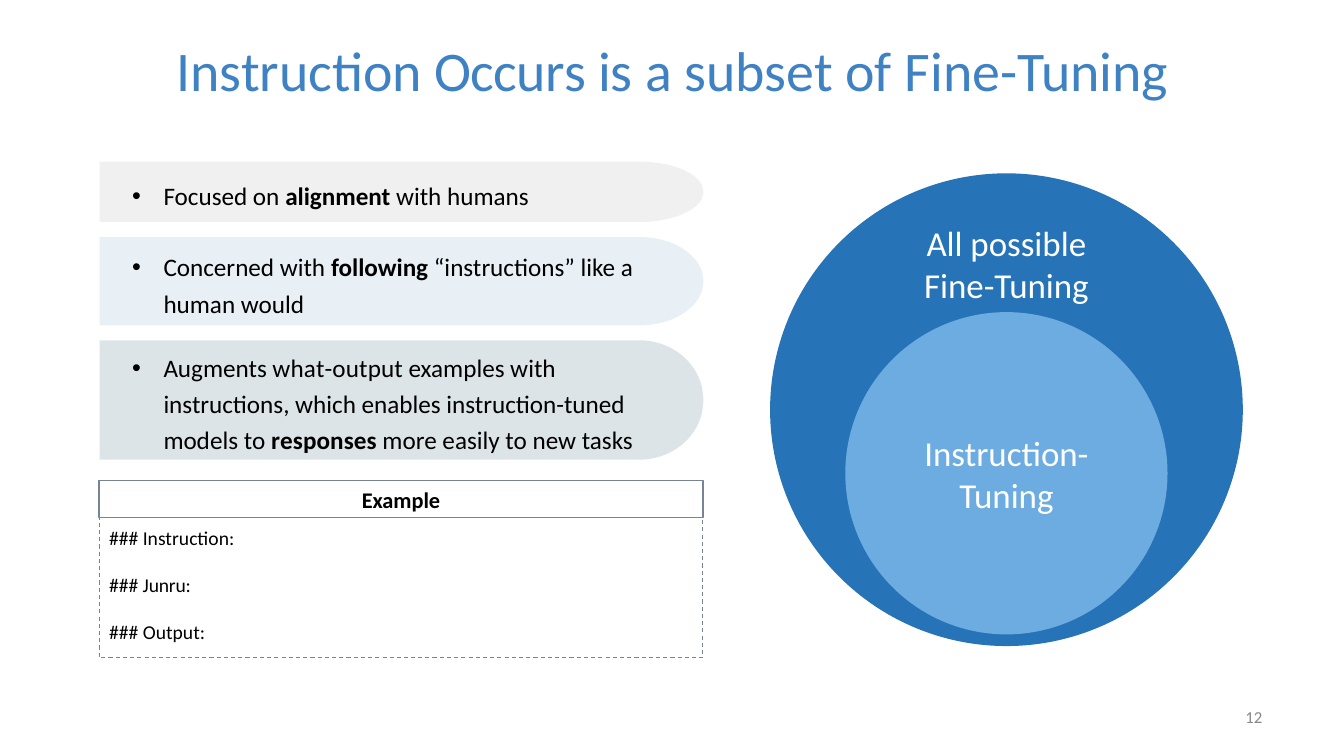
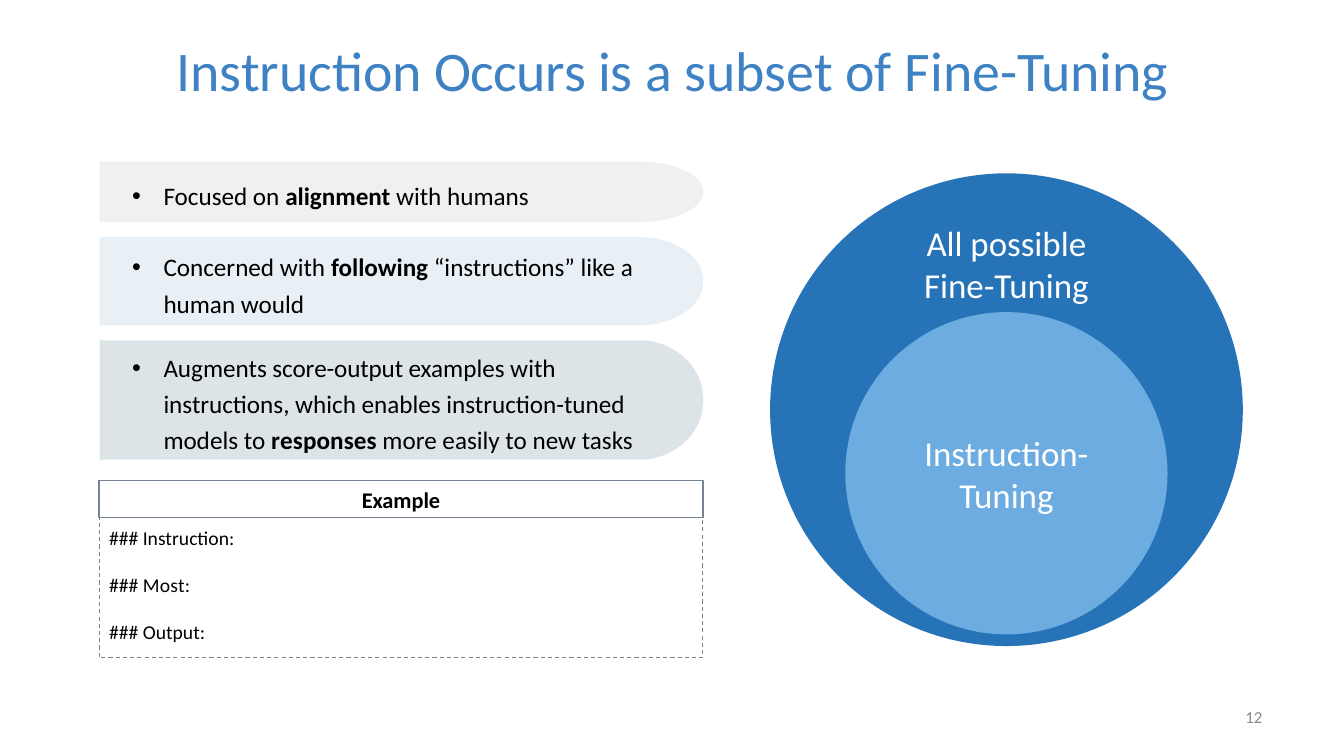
what-output: what-output -> score-output (338, 369)
Junru: Junru -> Most (167, 586)
